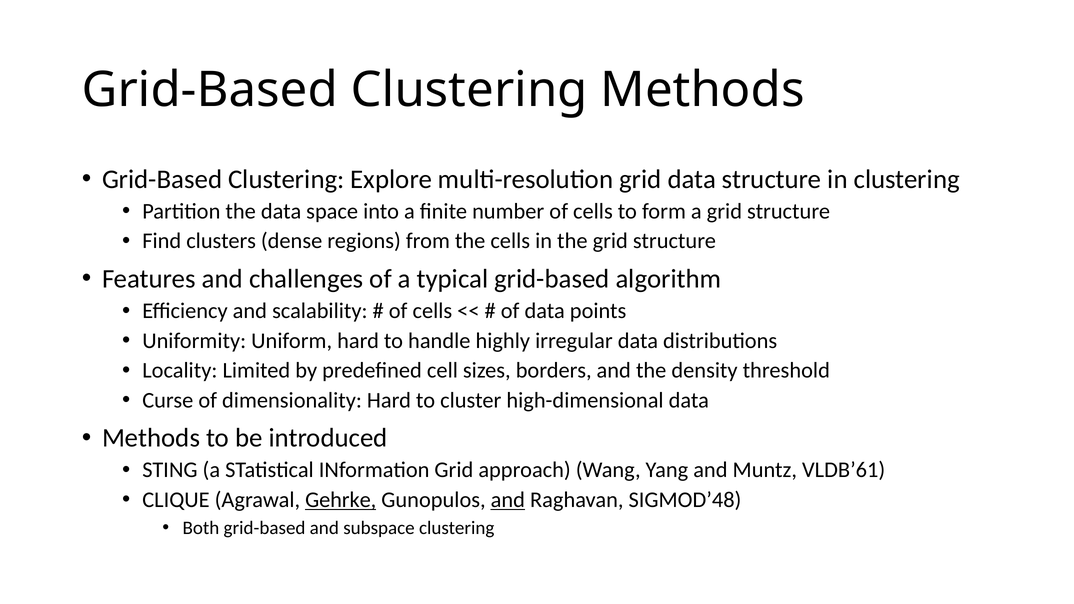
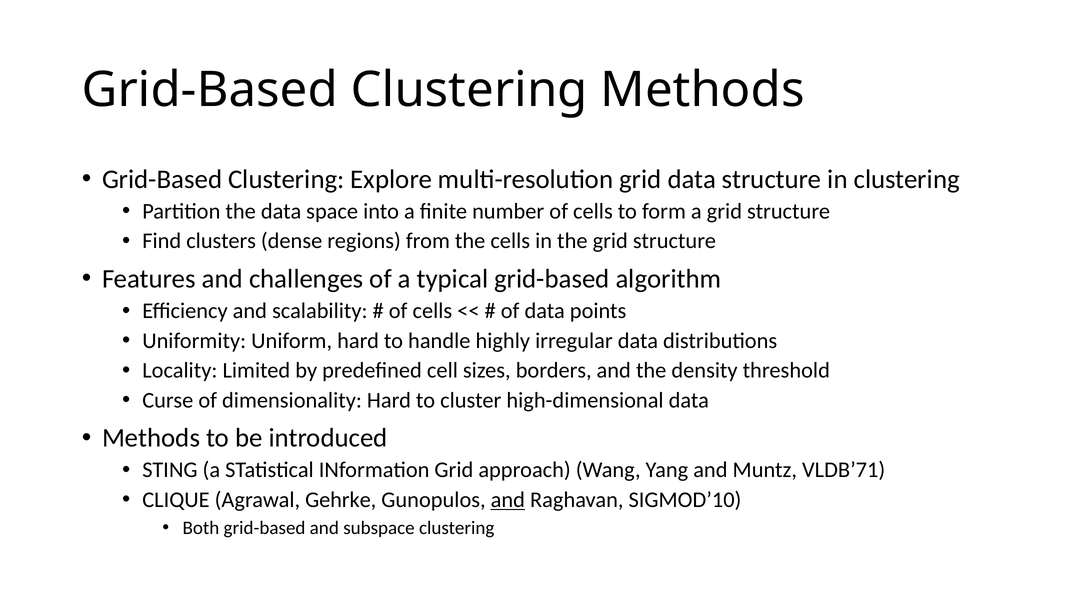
VLDB’61: VLDB’61 -> VLDB’71 (844, 470)
Gehrke underline: present -> none (341, 500)
SIGMOD’48: SIGMOD’48 -> SIGMOD’10 (685, 500)
